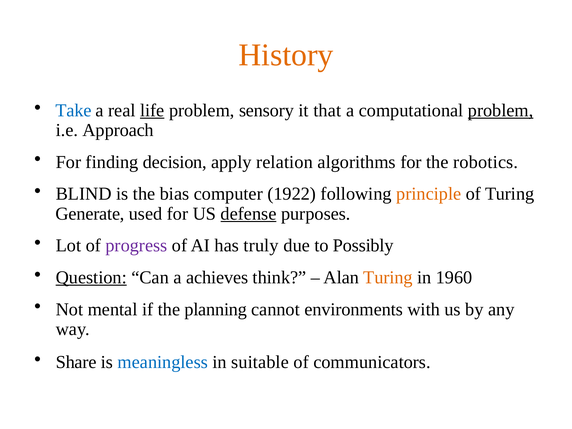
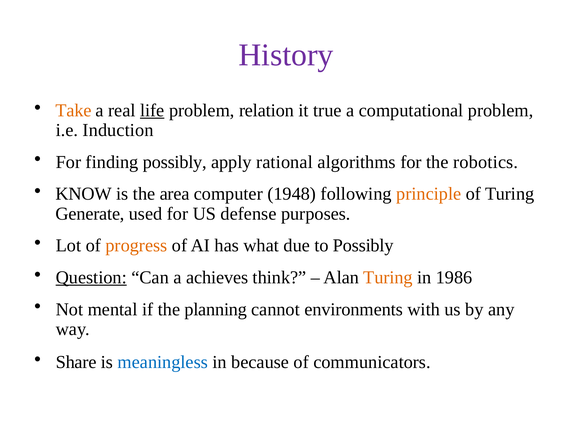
History colour: orange -> purple (286, 55)
Take colour: blue -> orange (73, 110)
sensory: sensory -> relation (266, 110)
that: that -> true (327, 110)
problem underline: present -> none (501, 110)
Approach: Approach -> Induction (118, 130)
finding decision: decision -> possibly (175, 162)
relation: relation -> rational (285, 162)
BLIND: BLIND -> KNOW (84, 194)
bias: bias -> area (175, 194)
1922: 1922 -> 1948 (292, 194)
defense underline: present -> none (249, 214)
progress colour: purple -> orange (136, 246)
truly: truly -> what (261, 246)
1960: 1960 -> 1986 (454, 277)
suitable: suitable -> because (260, 362)
